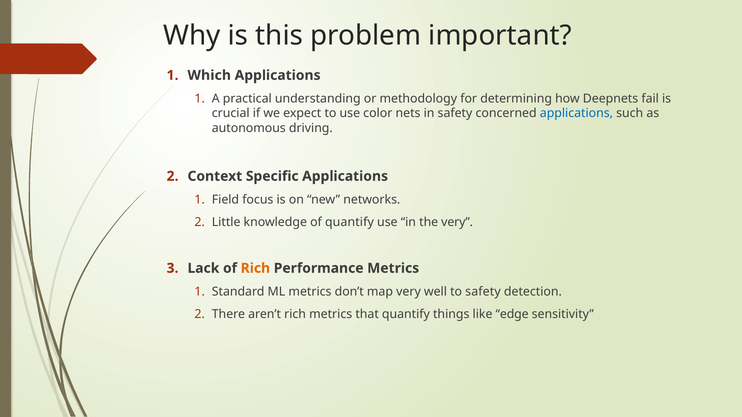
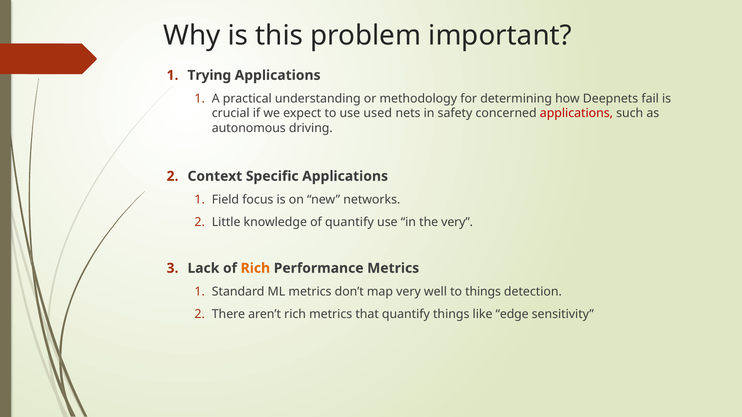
Which: Which -> Trying (209, 75)
color: color -> used (378, 114)
applications colour: blue -> red (576, 114)
to safety: safety -> things (483, 292)
